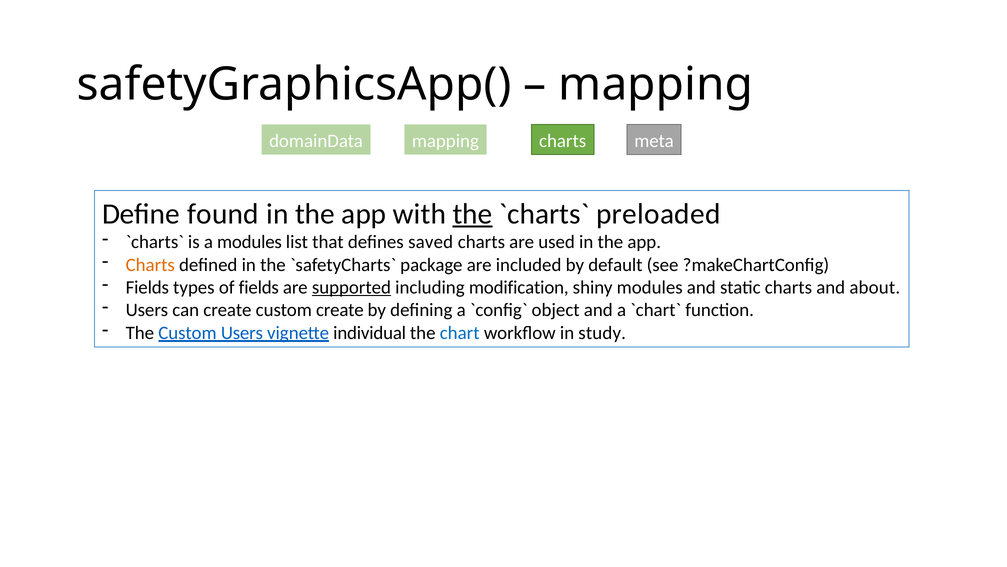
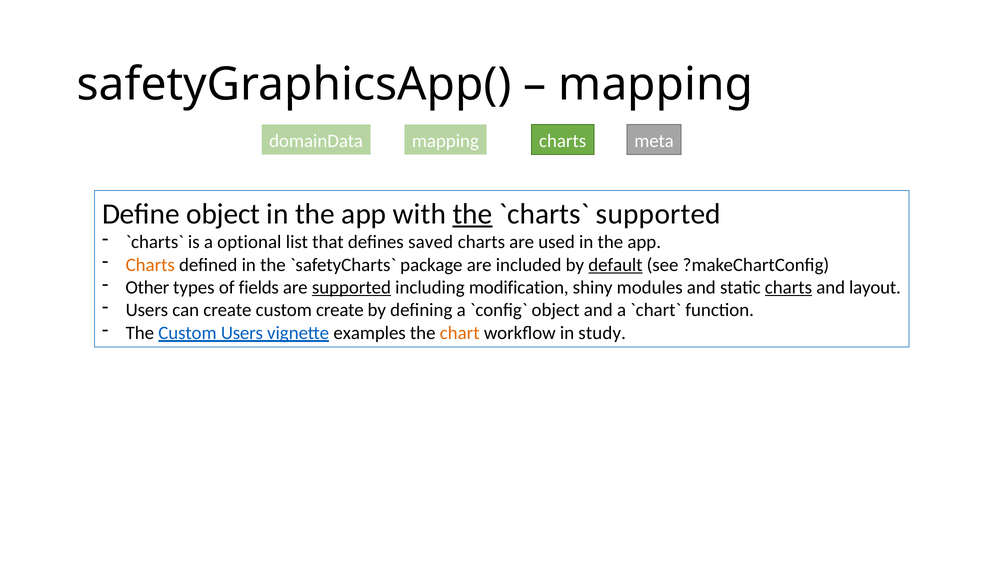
Define found: found -> object (223, 214)
preloaded: preloaded -> supported (658, 214)
a modules: modules -> optional (249, 242)
default underline: none -> present (615, 265)
Fields: Fields -> Other (147, 287)
charts underline: none -> present (788, 287)
about: about -> layout (875, 287)
individual: individual -> examples (370, 333)
chart colour: blue -> orange (460, 333)
